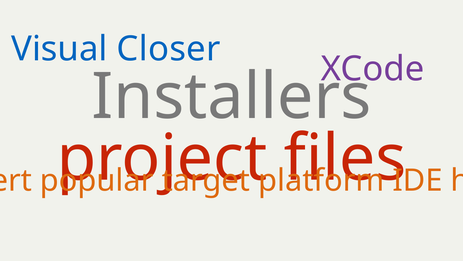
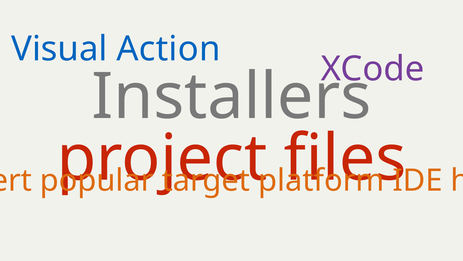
Closer: Closer -> Action (169, 49)
